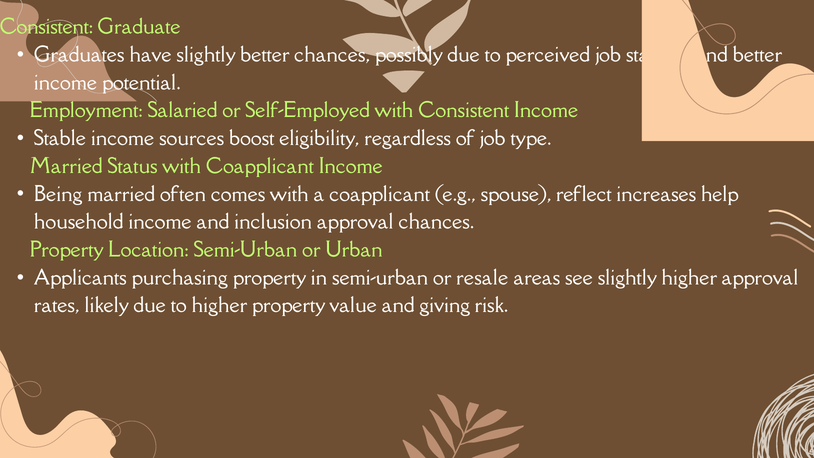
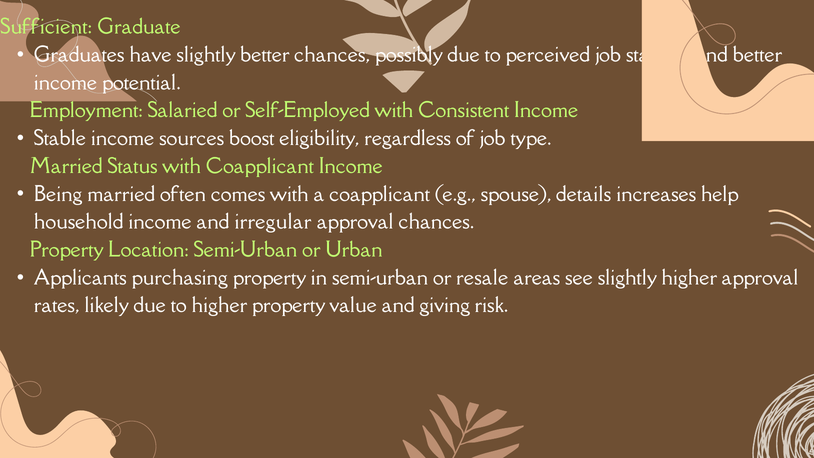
Consistent: Consistent -> Sufficient (46, 27)
reflect: reflect -> details (584, 194)
inclusion: inclusion -> irregular (273, 222)
